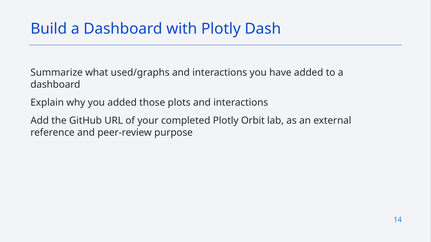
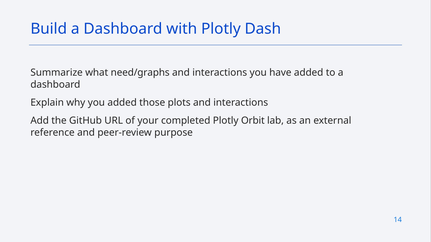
used/graphs: used/graphs -> need/graphs (140, 73)
